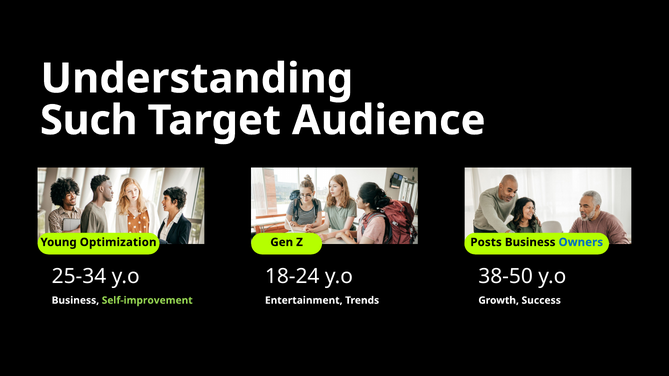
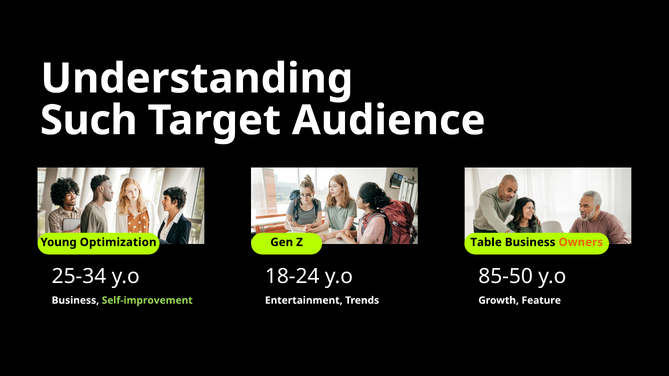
Posts: Posts -> Table (486, 242)
Owners colour: blue -> orange (581, 242)
38-50: 38-50 -> 85-50 (506, 277)
Success: Success -> Feature (541, 301)
